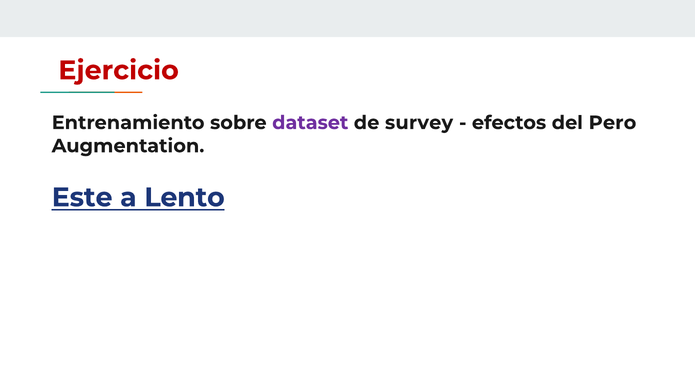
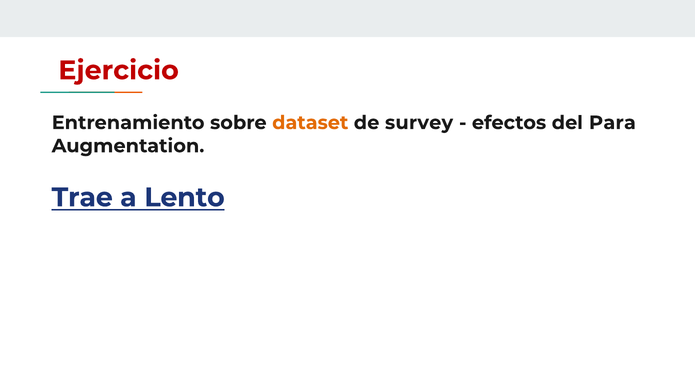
dataset colour: purple -> orange (310, 123)
Pero: Pero -> Para (612, 123)
Este: Este -> Trae (82, 197)
